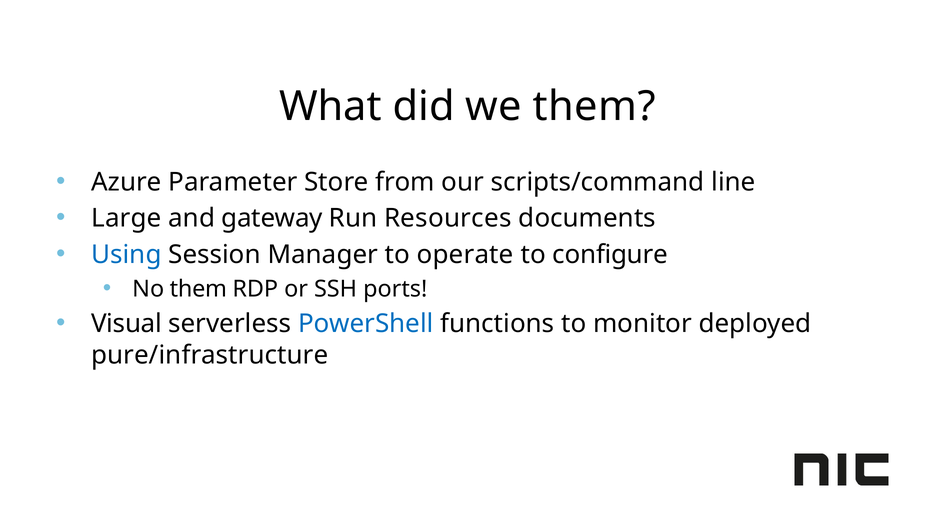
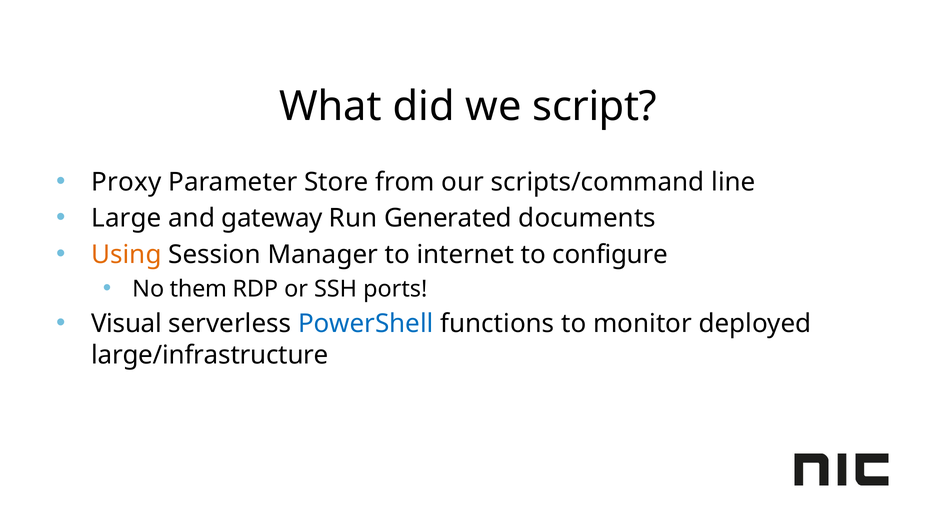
we them: them -> script (595, 107)
Azure: Azure -> Proxy (126, 182)
Resources: Resources -> Generated (448, 219)
Using colour: blue -> orange (126, 255)
operate: operate -> internet (465, 255)
pure/infrastructure: pure/infrastructure -> large/infrastructure (210, 355)
